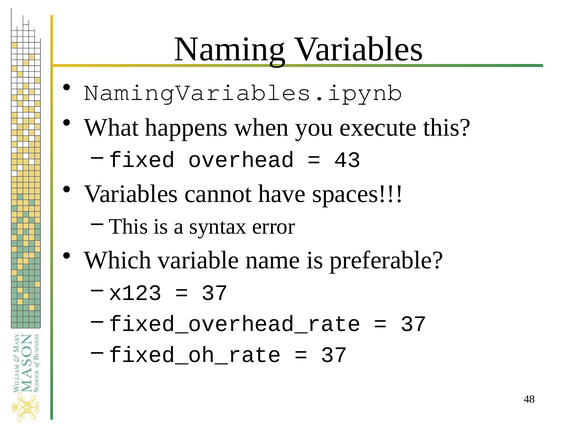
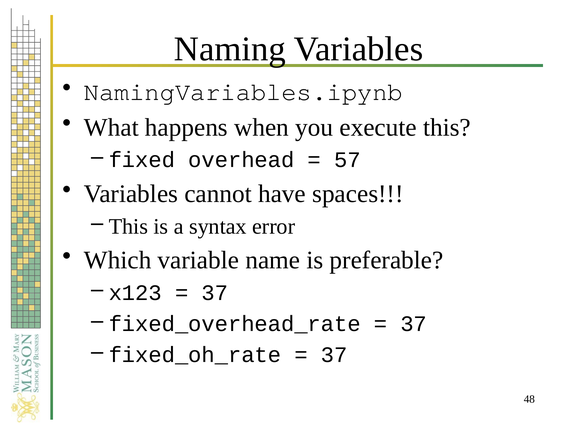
43: 43 -> 57 (347, 160)
